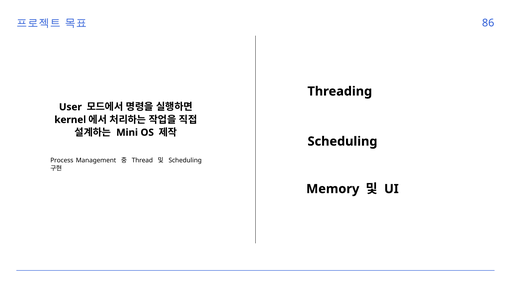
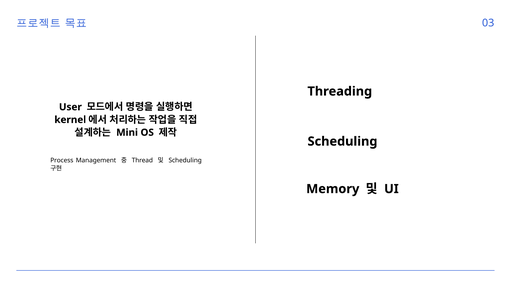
86: 86 -> 03 (488, 23)
